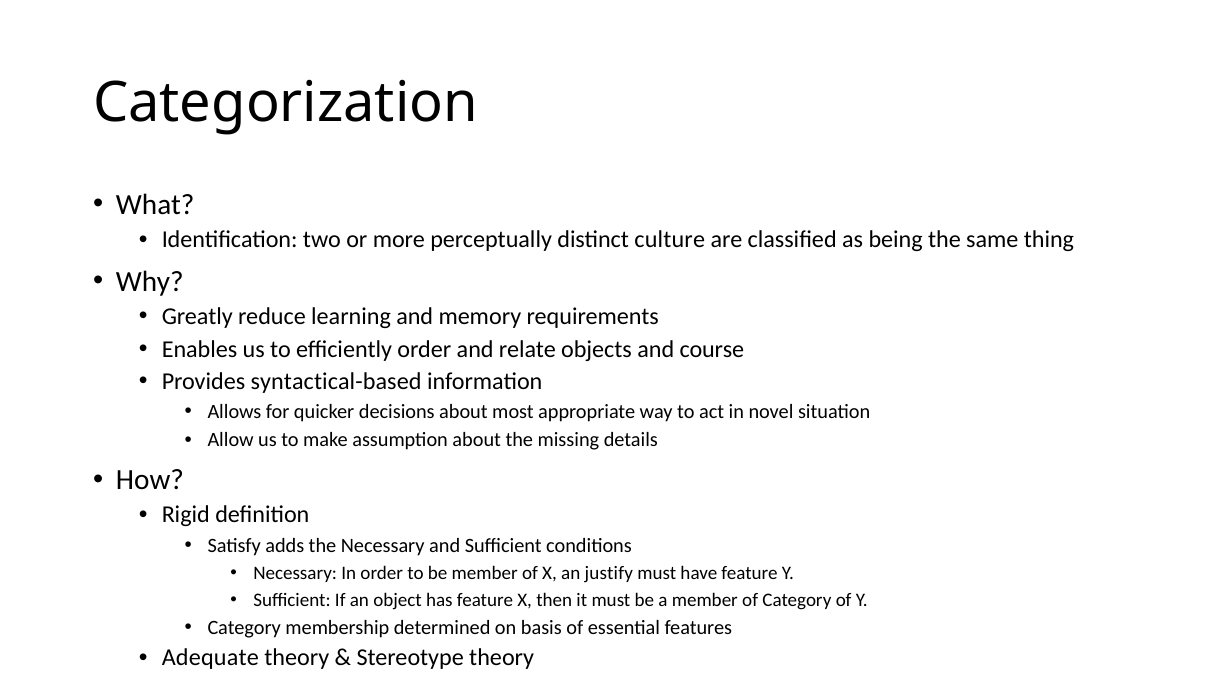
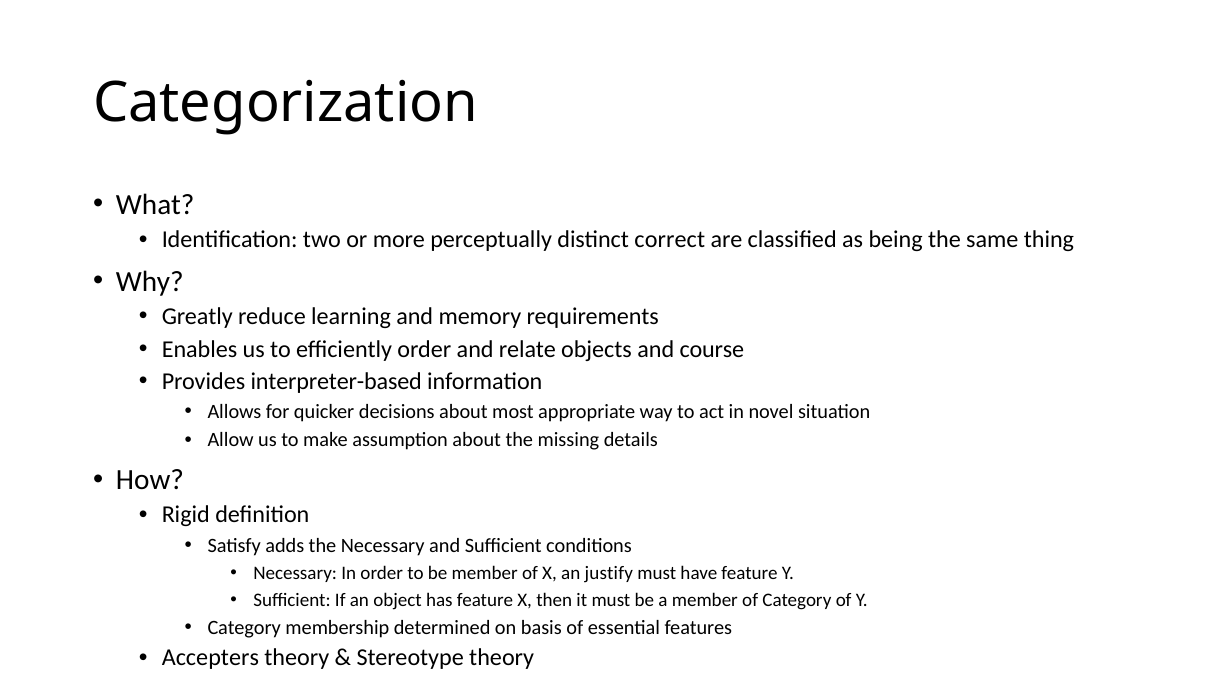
culture: culture -> correct (670, 240)
syntactical-based: syntactical-based -> interpreter-based (336, 381)
Adequate: Adequate -> Accepters (210, 658)
